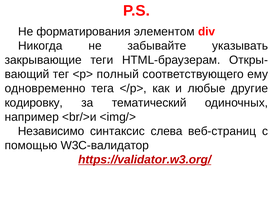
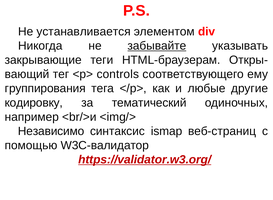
форматирования: форматирования -> устанавливается (84, 32)
забывайте underline: none -> present (157, 46)
полный: полный -> сontrols (118, 74)
одновременно: одновременно -> группирования (45, 88)
слева: слева -> ismap (167, 131)
